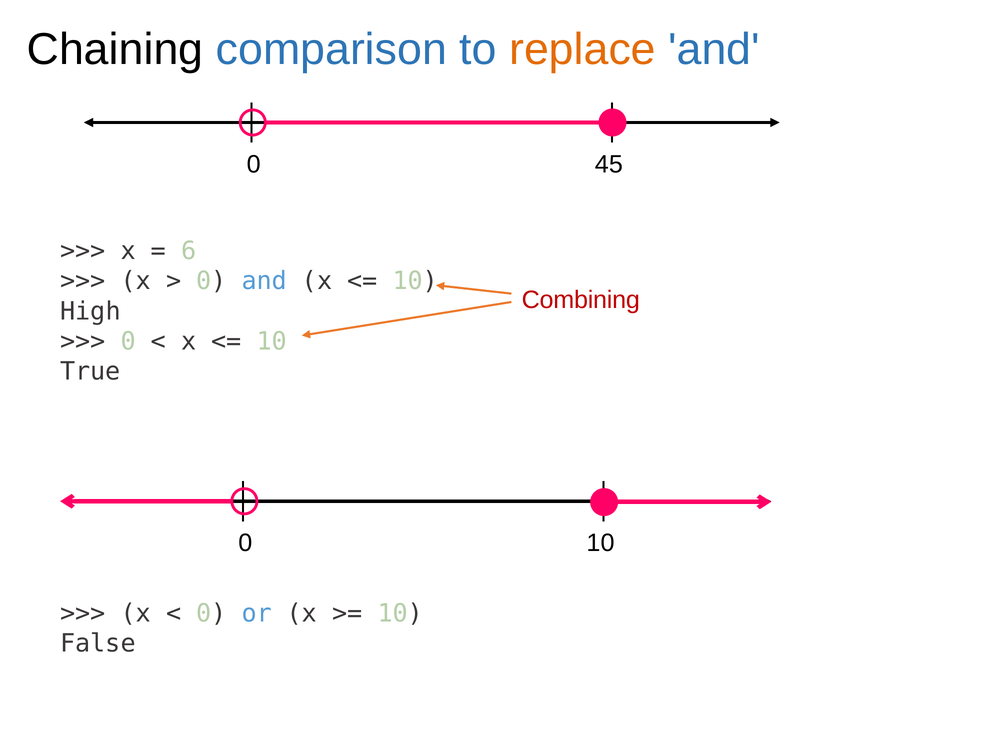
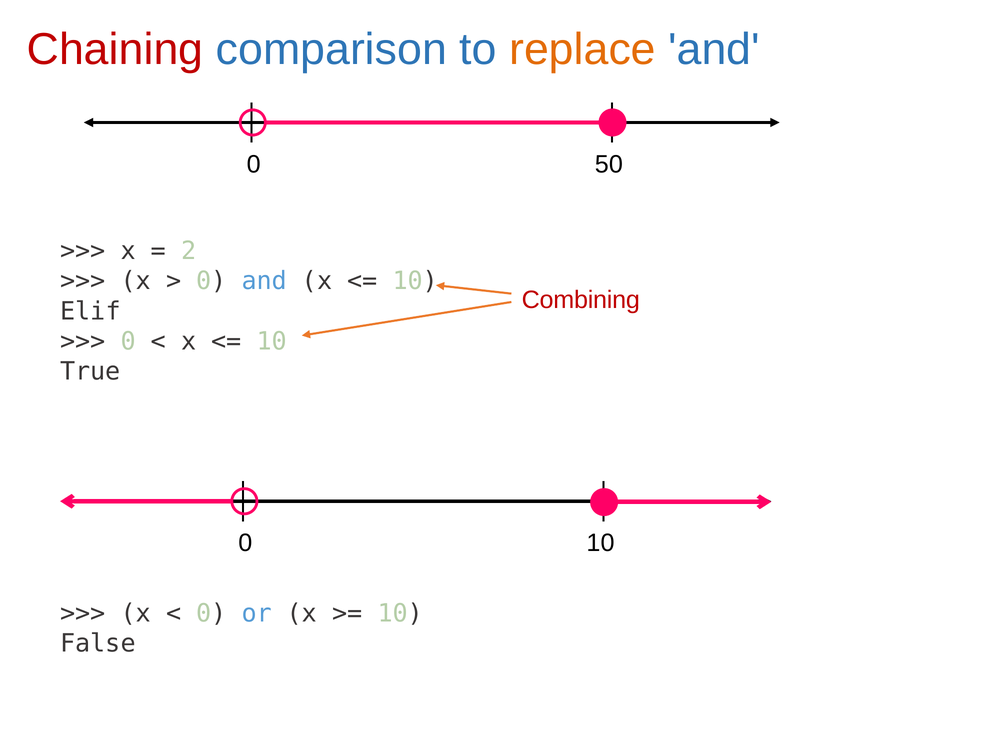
Chaining colour: black -> red (115, 49)
45: 45 -> 50 (609, 164)
6: 6 -> 2 (189, 251)
High: High -> Elif (90, 311)
